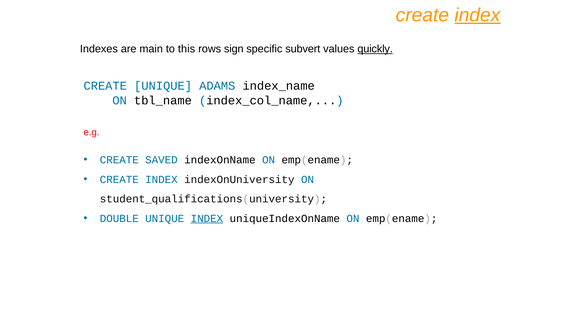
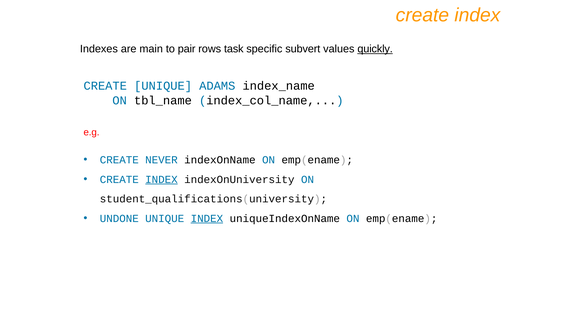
index underline: present -> none (478, 15)
this: this -> pair (187, 49)
sign: sign -> task (234, 49)
SAVED: SAVED -> NEVER (161, 160)
INDEX underline: none -> present (161, 179)
DOUBLE: DOUBLE -> UNDONE (119, 218)
